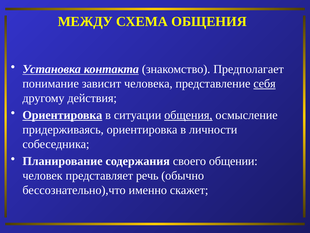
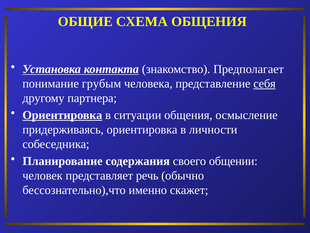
МЕЖДУ: МЕЖДУ -> ОБЩИЕ (85, 22)
зависит: зависит -> грубым (101, 83)
действия: действия -> партнера (92, 98)
общения underline: present -> none (188, 115)
